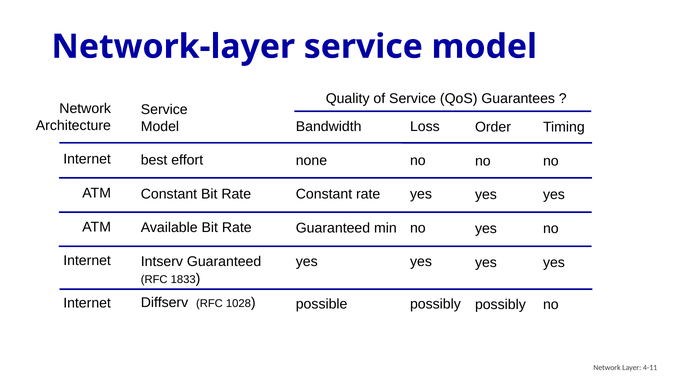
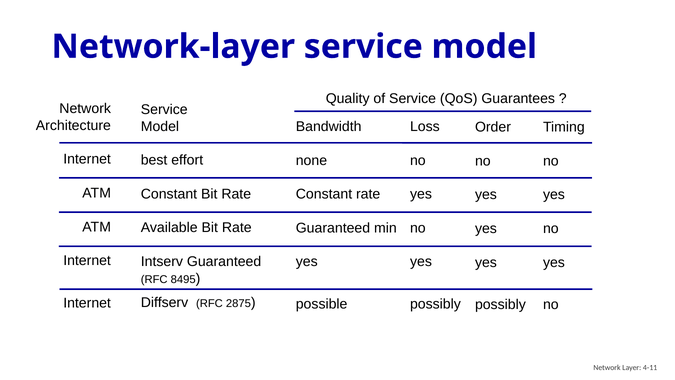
1833: 1833 -> 8495 (183, 279)
1028: 1028 -> 2875 (238, 303)
